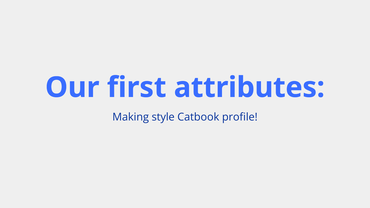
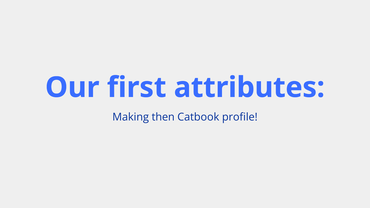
style: style -> then (163, 117)
